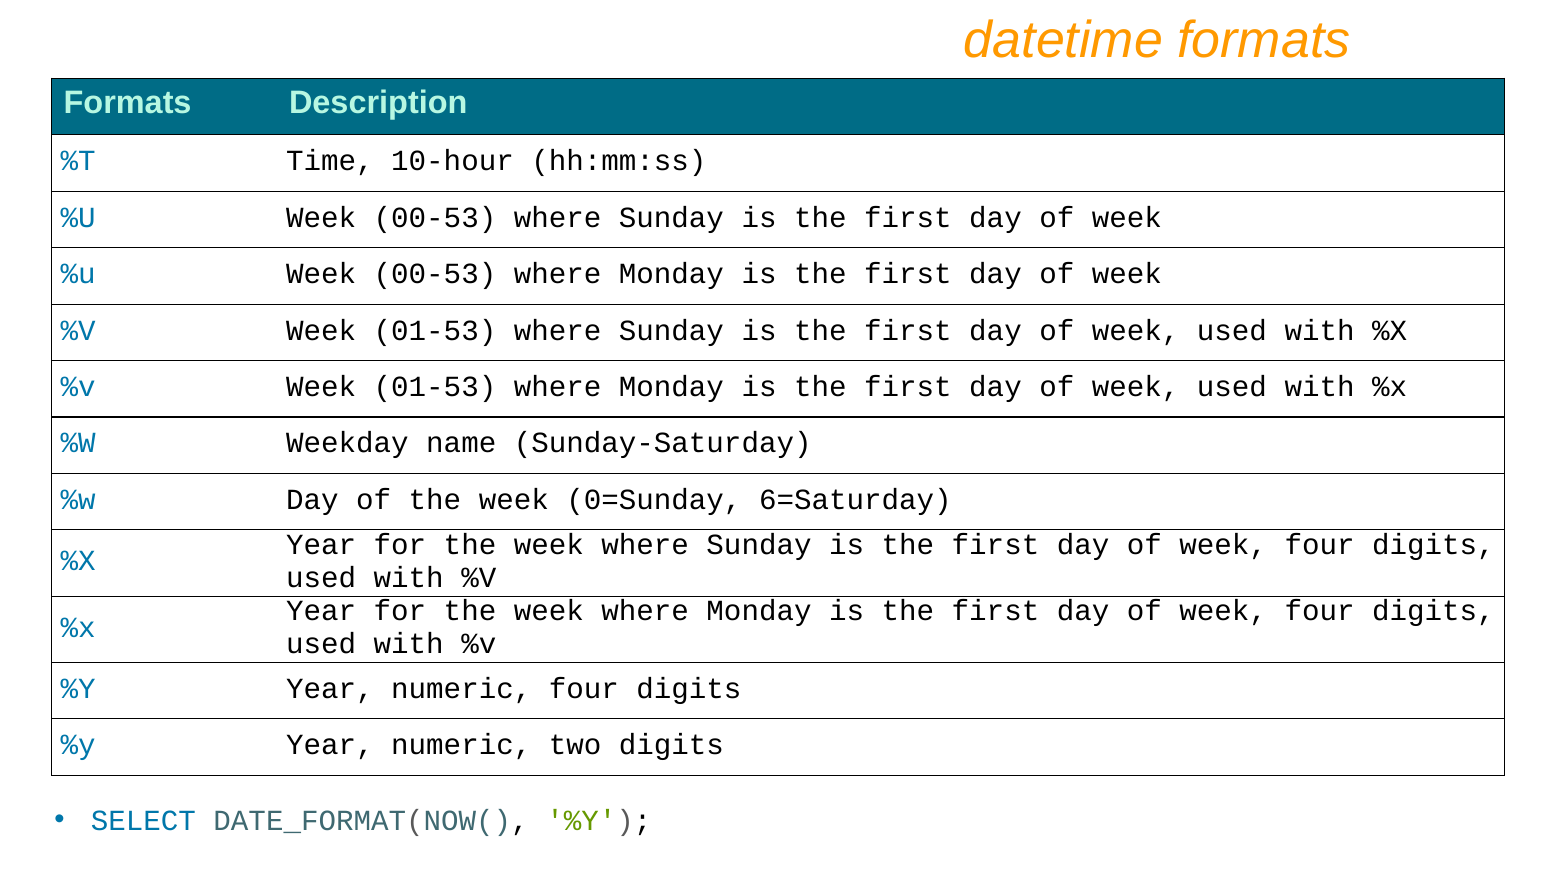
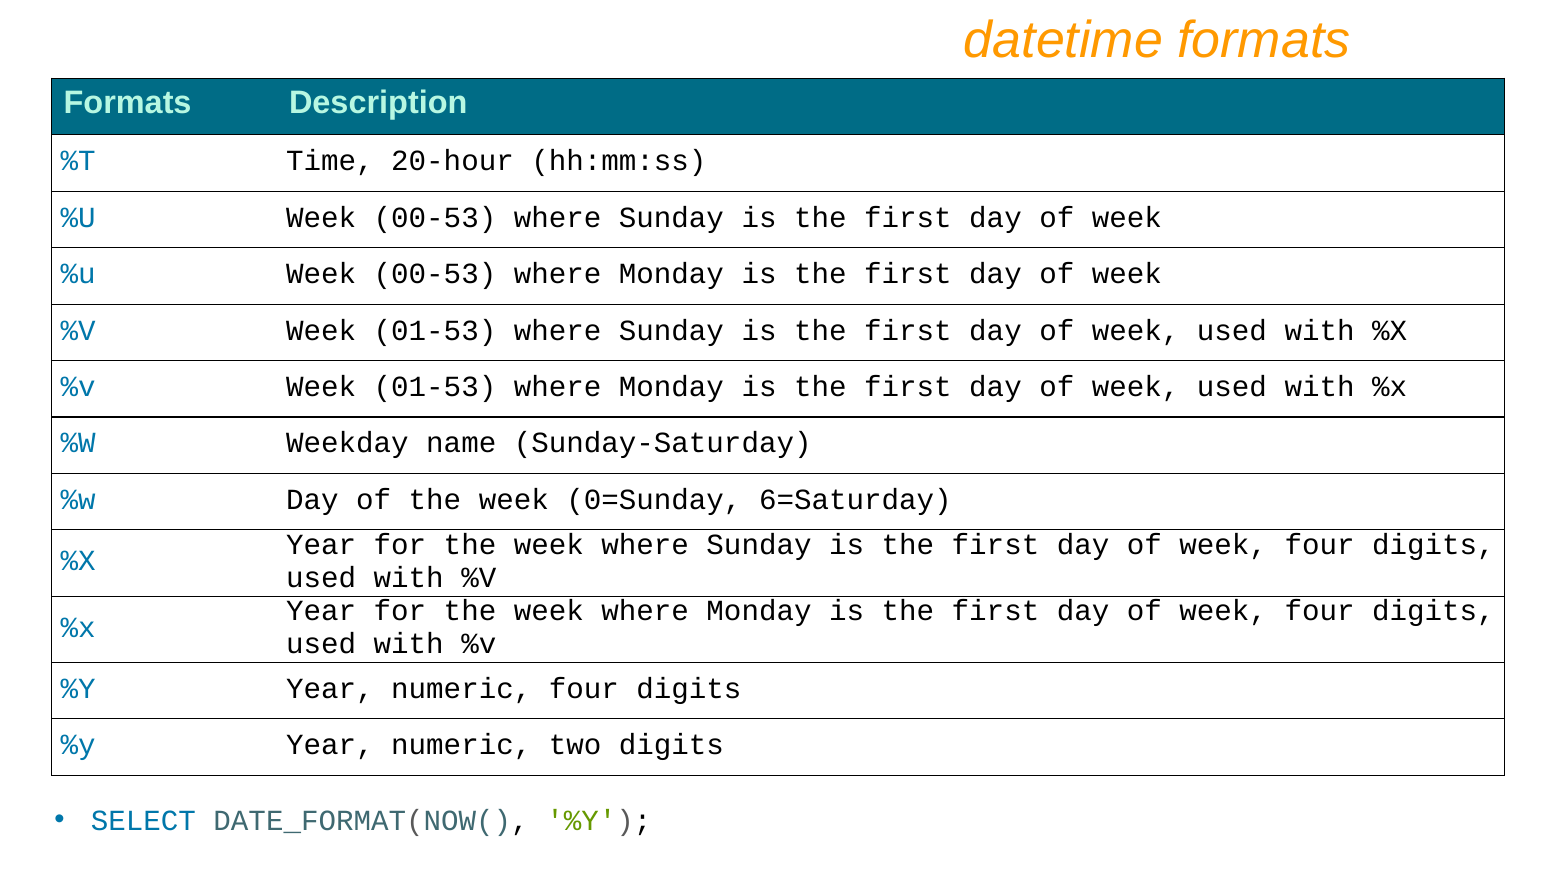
10-hour: 10-hour -> 20-hour (452, 161)
